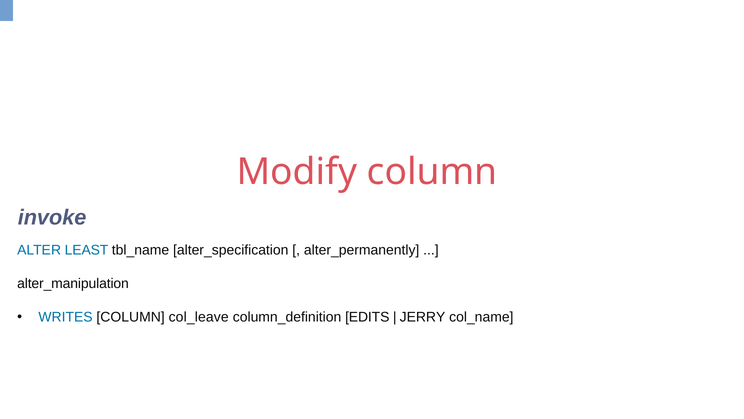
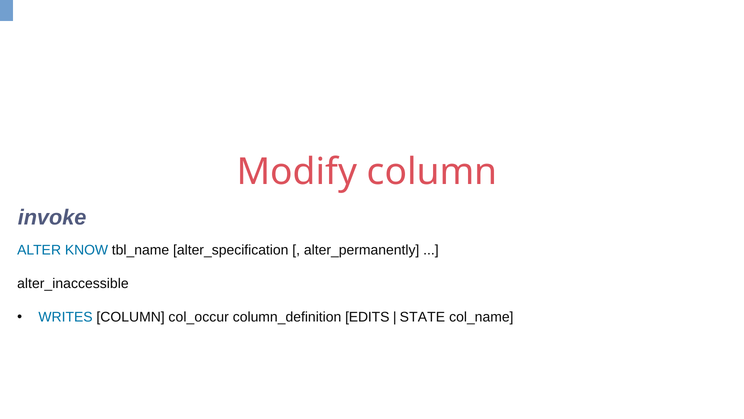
LEAST: LEAST -> KNOW (86, 250)
alter_manipulation: alter_manipulation -> alter_inaccessible (73, 283)
col_leave: col_leave -> col_occur (199, 317)
JERRY: JERRY -> STATE (422, 317)
